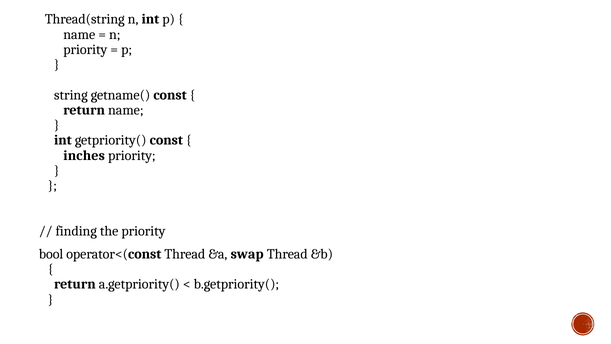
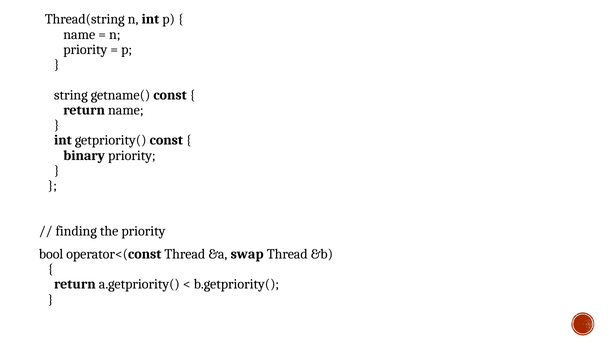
inches: inches -> binary (84, 155)
